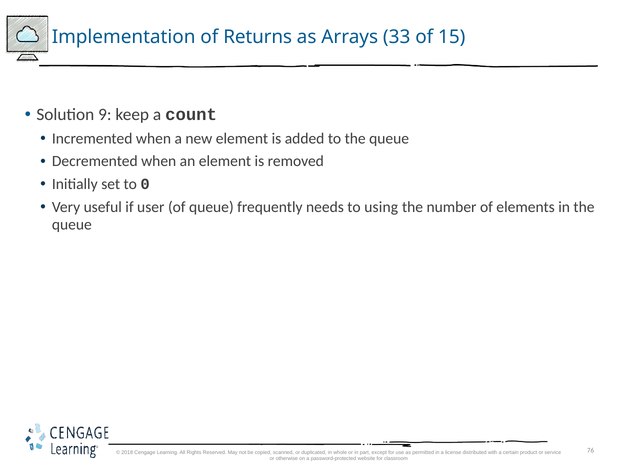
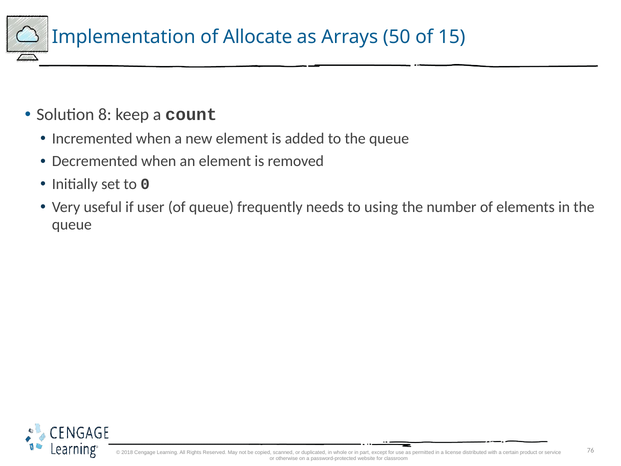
Returns: Returns -> Allocate (258, 37)
33: 33 -> 50 (397, 37)
9: 9 -> 8 (105, 115)
